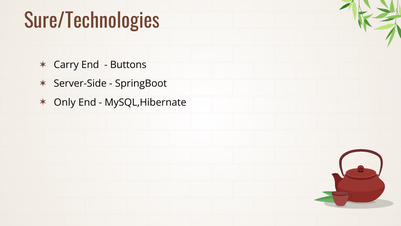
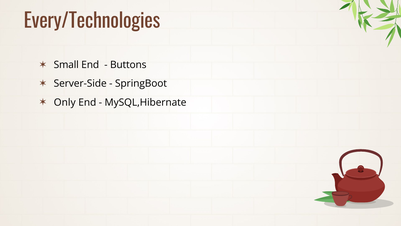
Sure/Technologies: Sure/Technologies -> Every/Technologies (92, 21)
Carry: Carry -> Small (66, 65)
